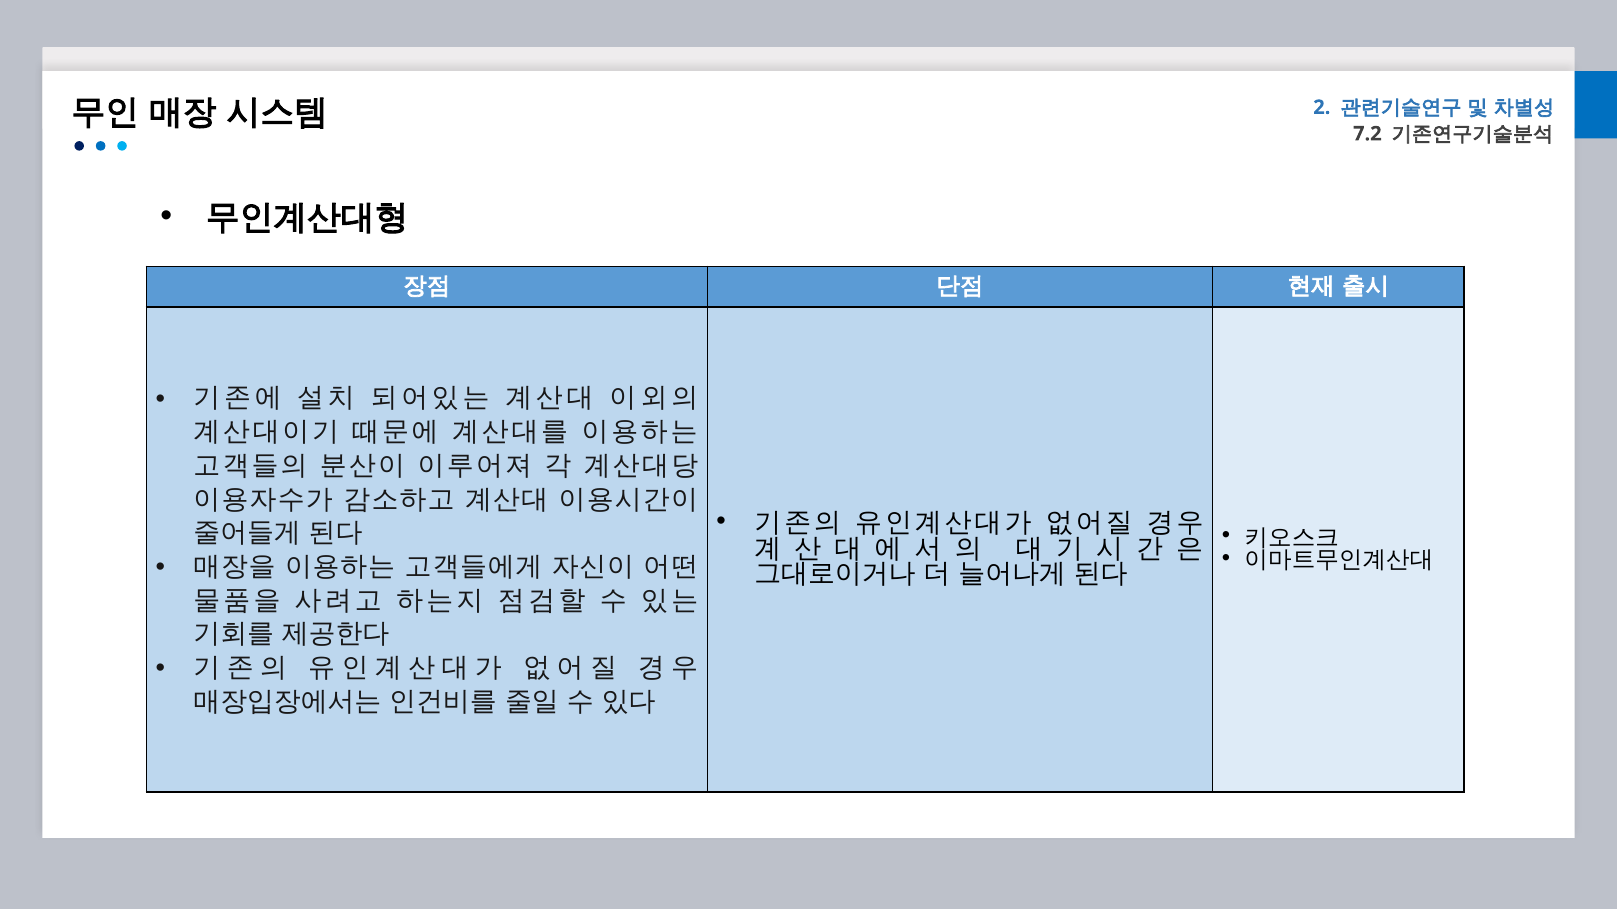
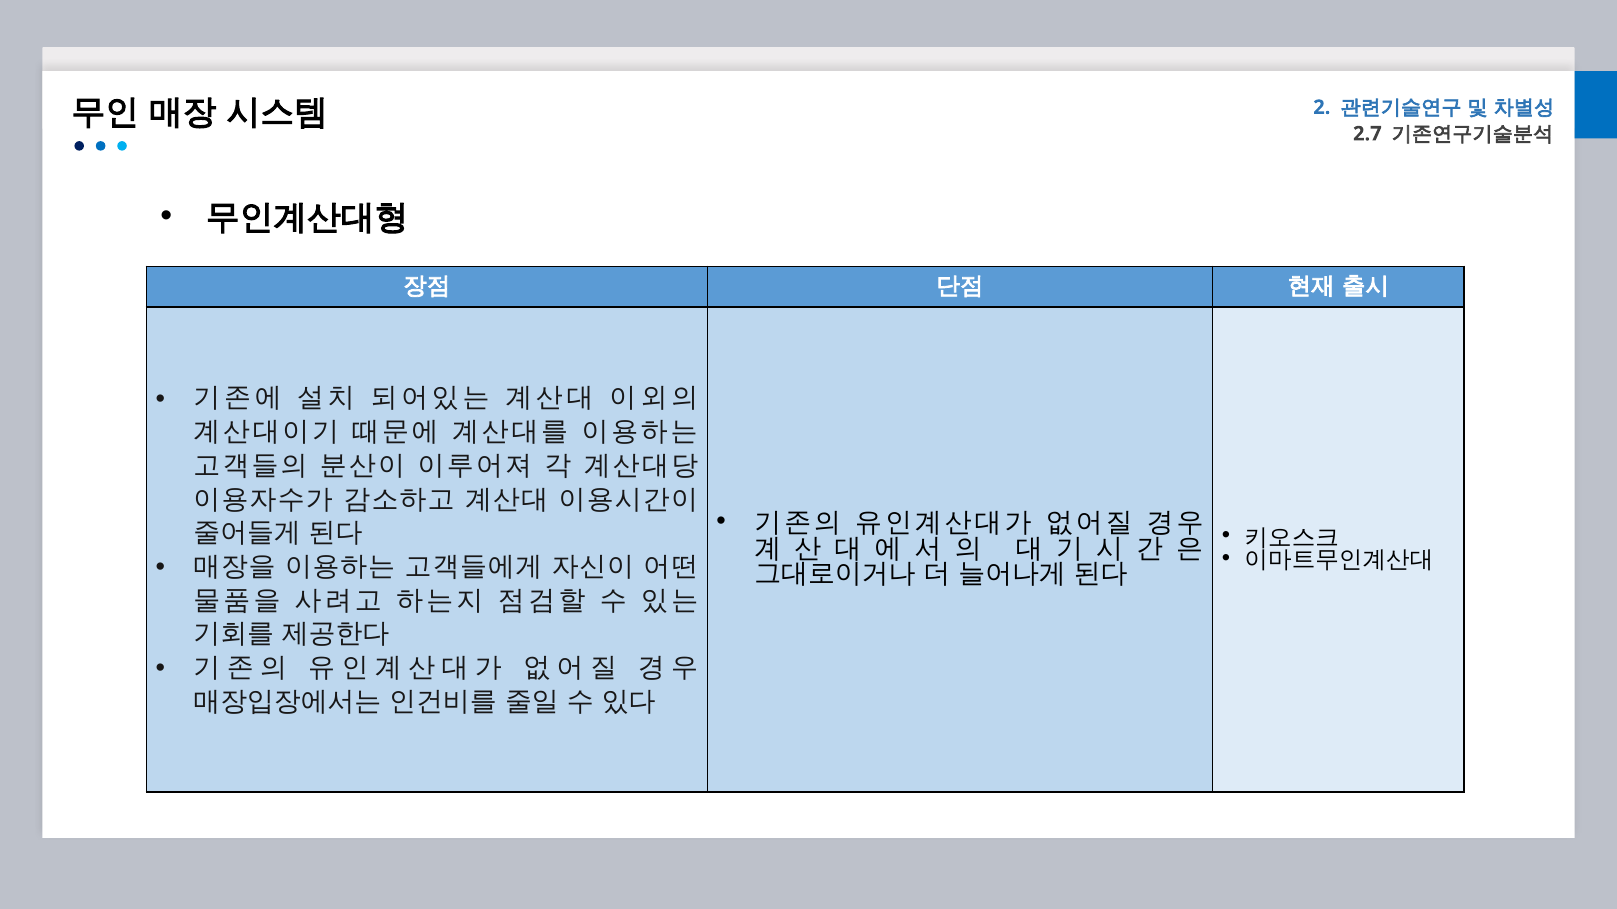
7.2: 7.2 -> 2.7 (1367, 134)
